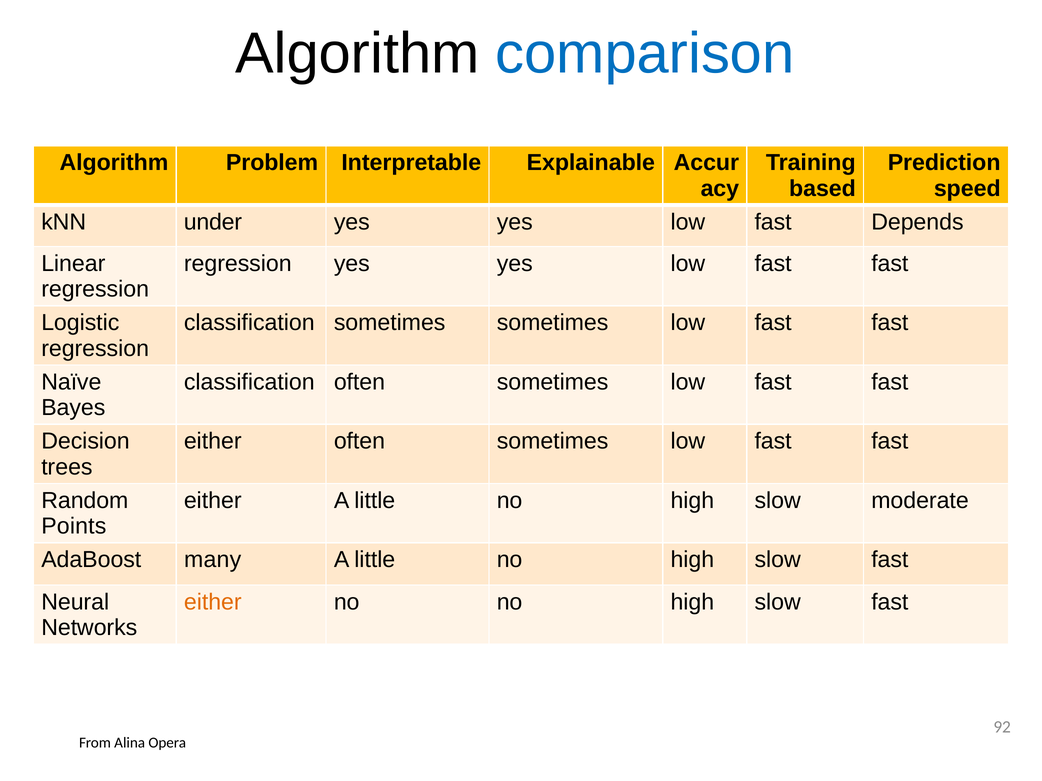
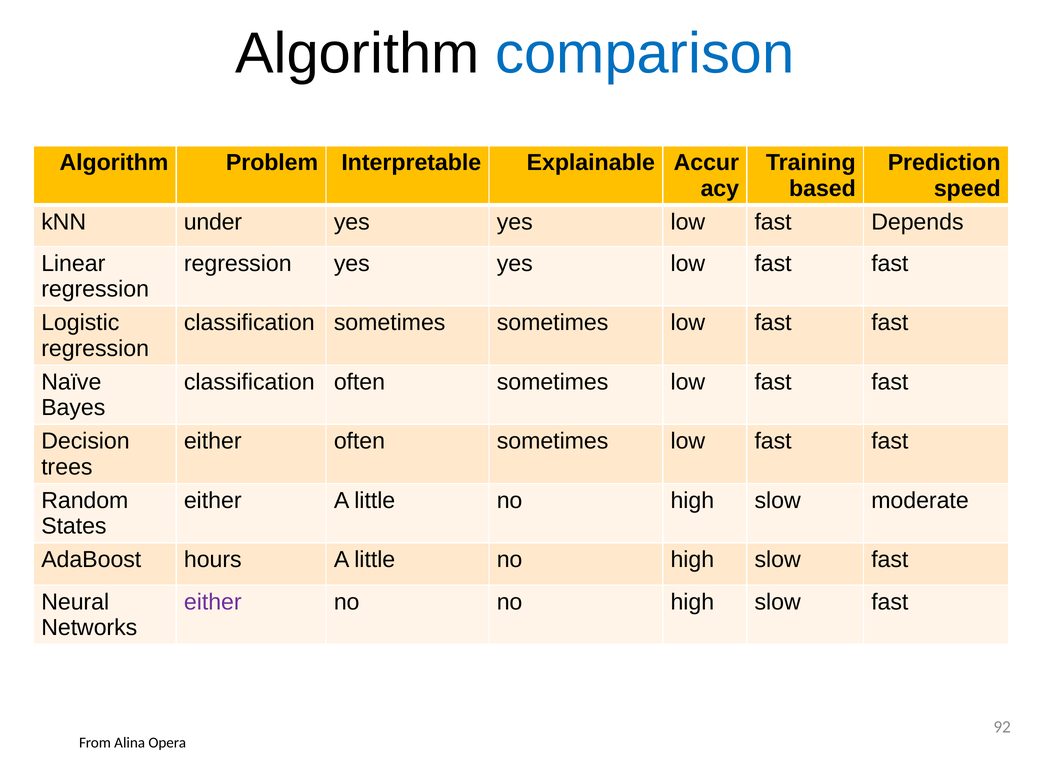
Points: Points -> States (74, 527)
many: many -> hours (213, 560)
either colour: orange -> purple (213, 602)
